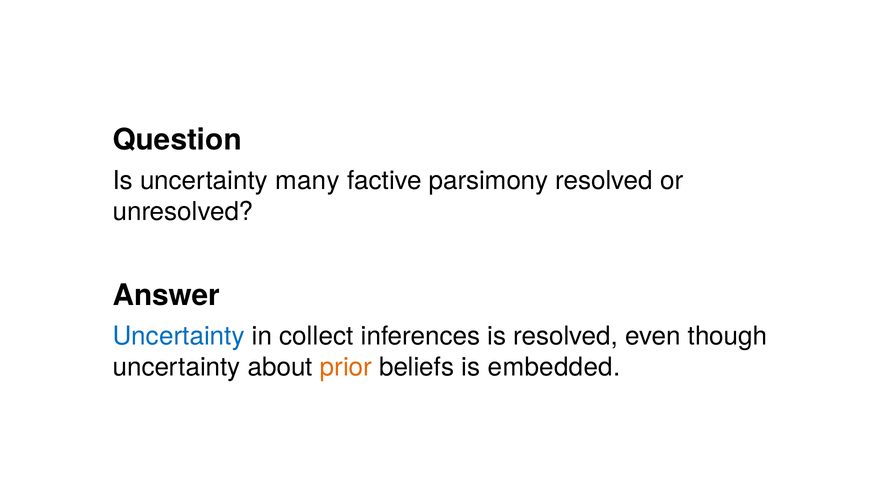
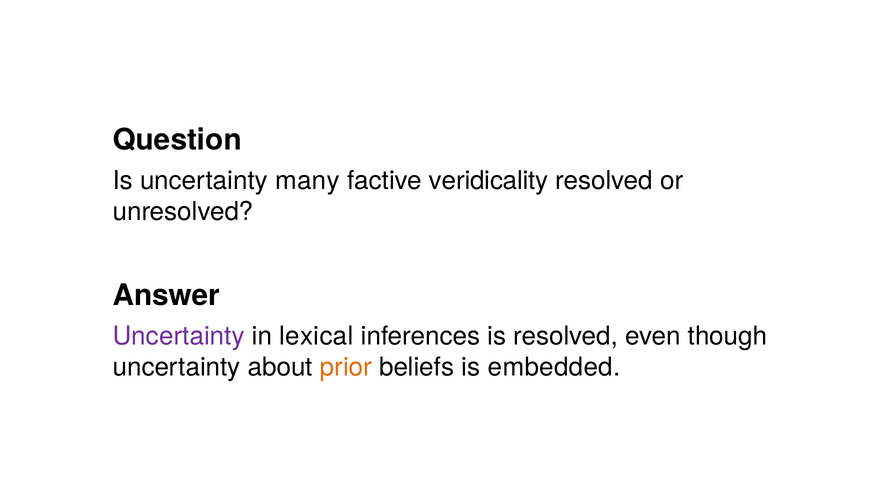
parsimony: parsimony -> veridicality (489, 181)
Uncertainty colour: blue -> purple (179, 336)
collect: collect -> lexical (316, 336)
